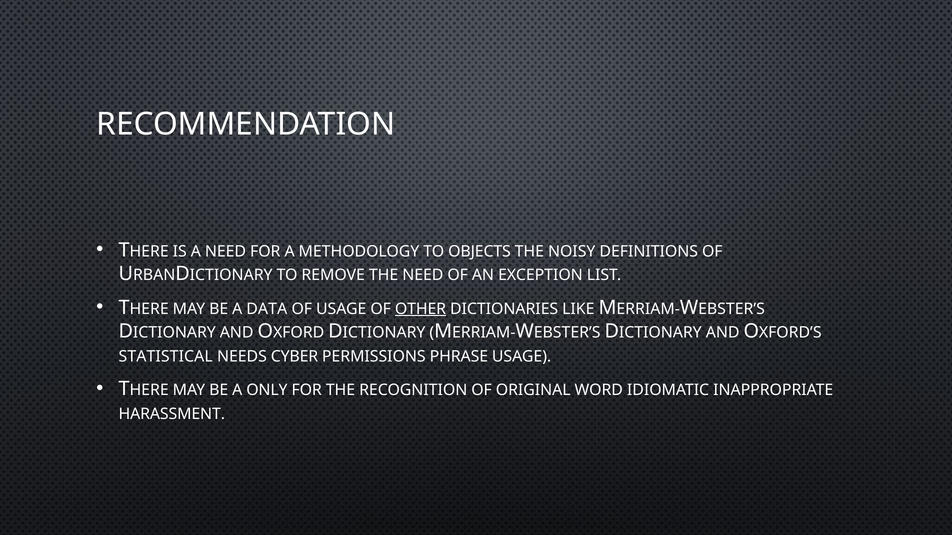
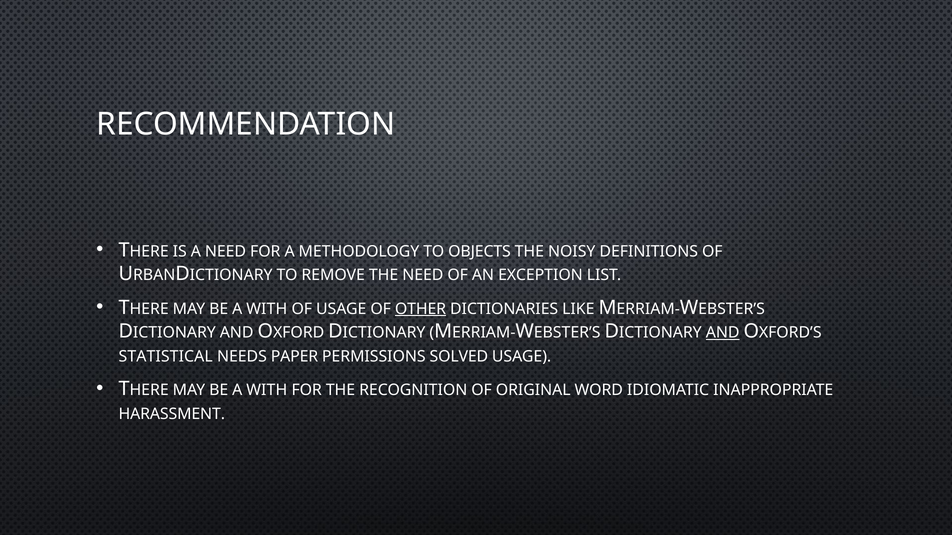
DATA: DATA -> WITH (267, 309)
AND underline: none -> present (723, 333)
CYBER: CYBER -> PAPER (294, 357)
PHRASE: PHRASE -> SOLVED (459, 357)
ONLY: ONLY -> WITH (267, 390)
